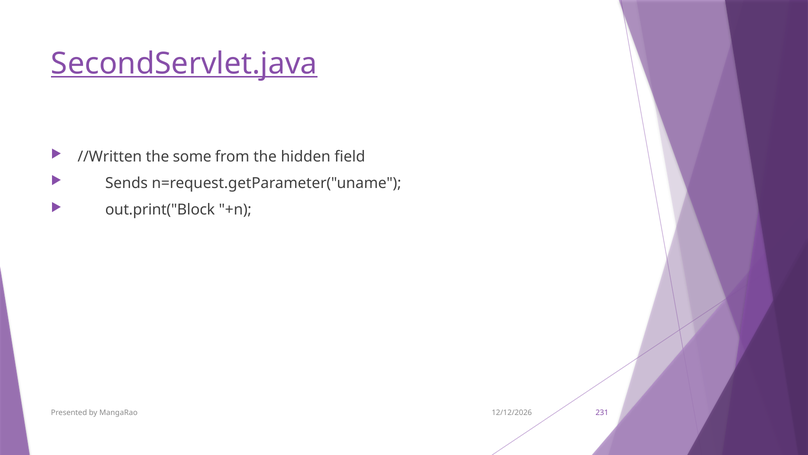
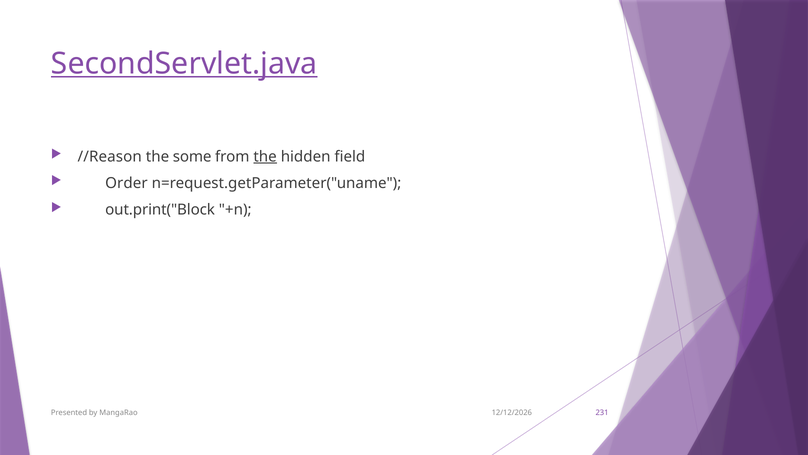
//Written: //Written -> //Reason (110, 156)
the underline: none -> present (265, 156)
Sends: Sends -> Order (126, 183)
